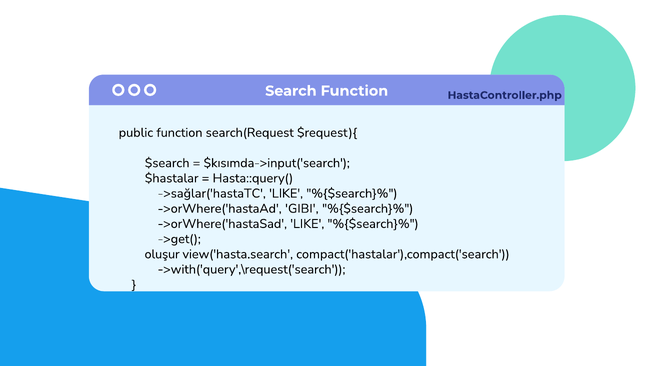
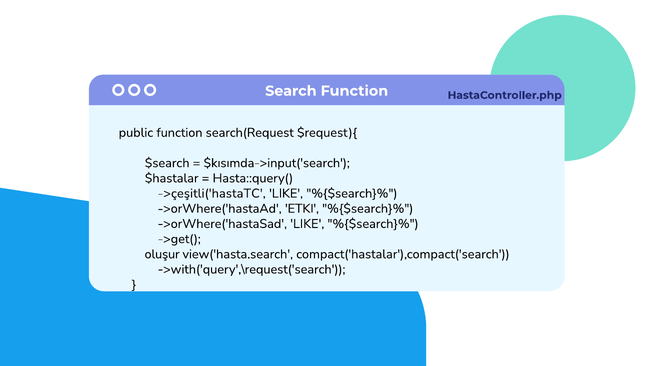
->sağlar('hastaTC: ->sağlar('hastaTC -> ->çeşitli('hastaTC (212, 193)
GIBI: GIBI -> ETKI (302, 209)
